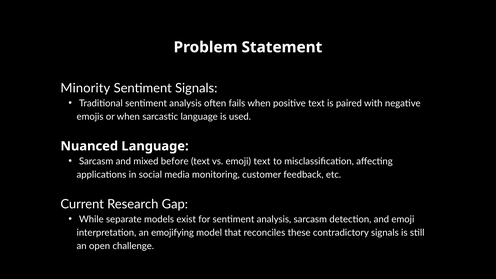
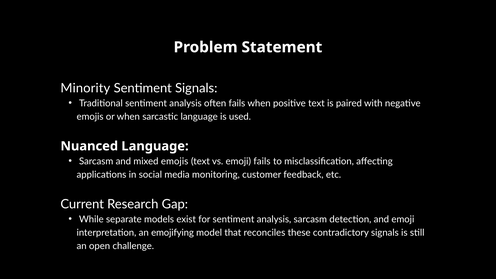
mixed before: before -> emojis (175, 161)
emoji text: text -> fails (262, 161)
